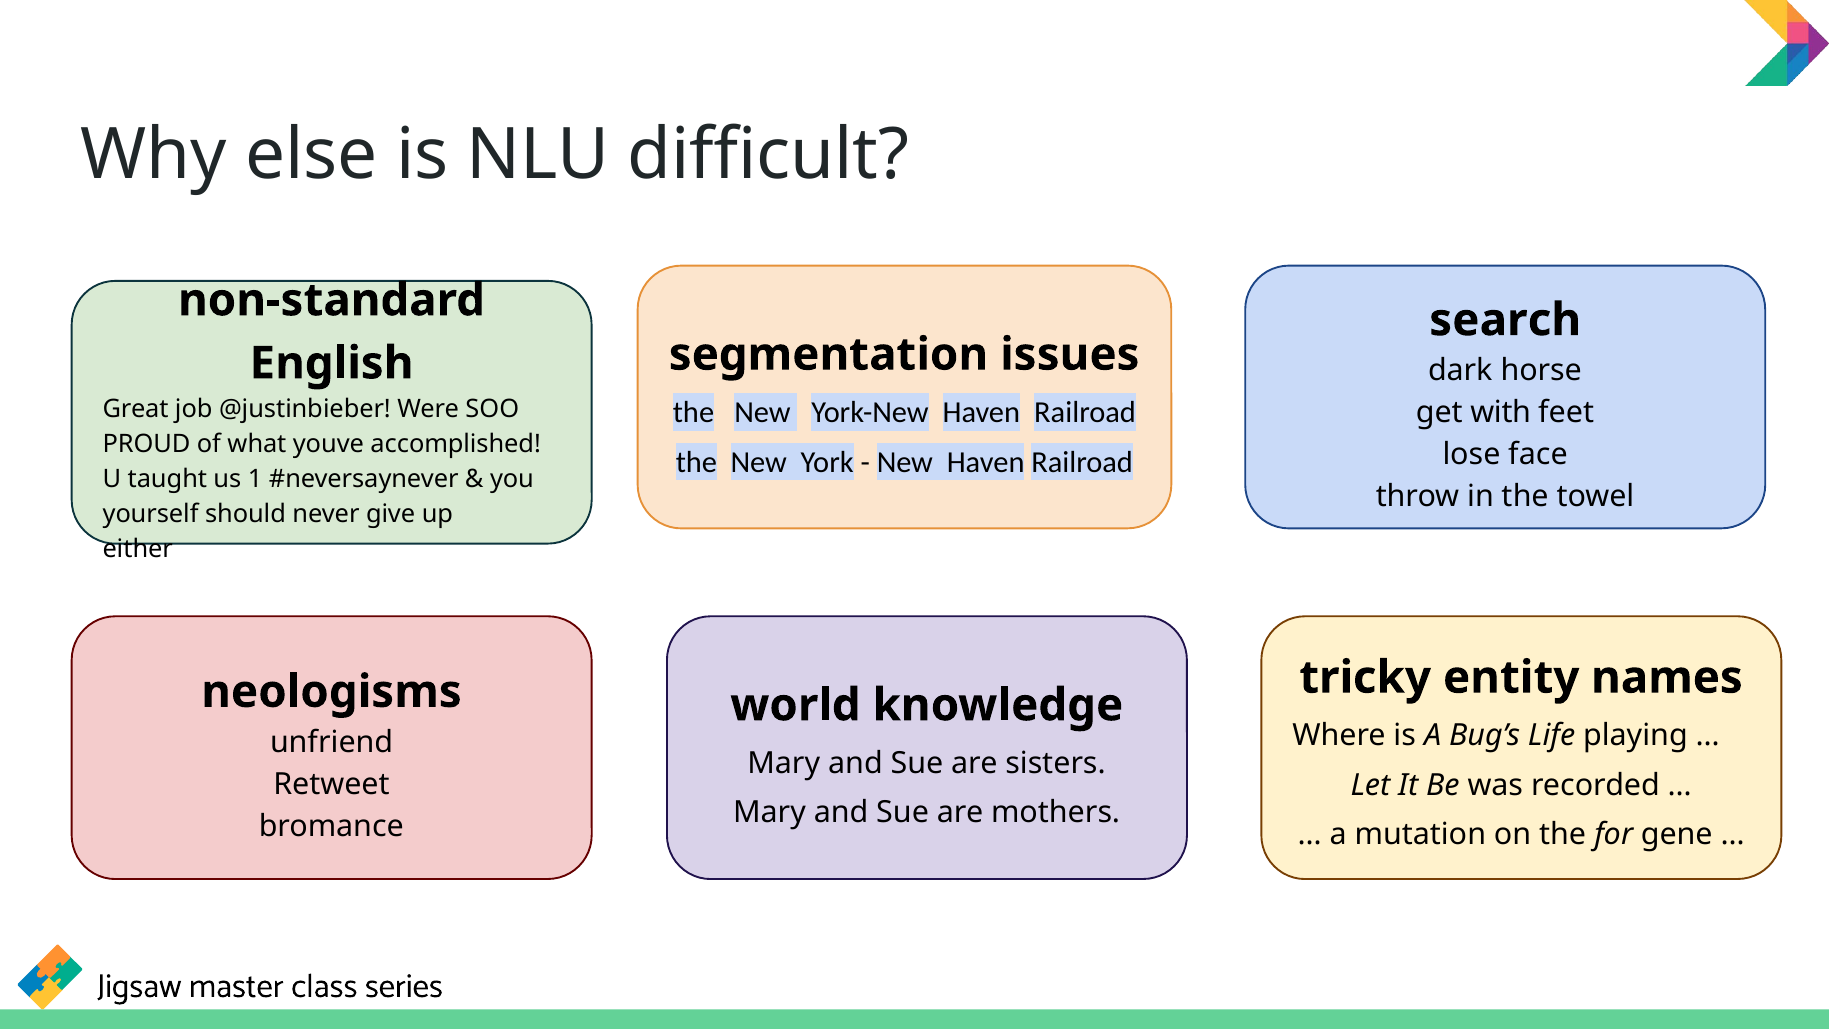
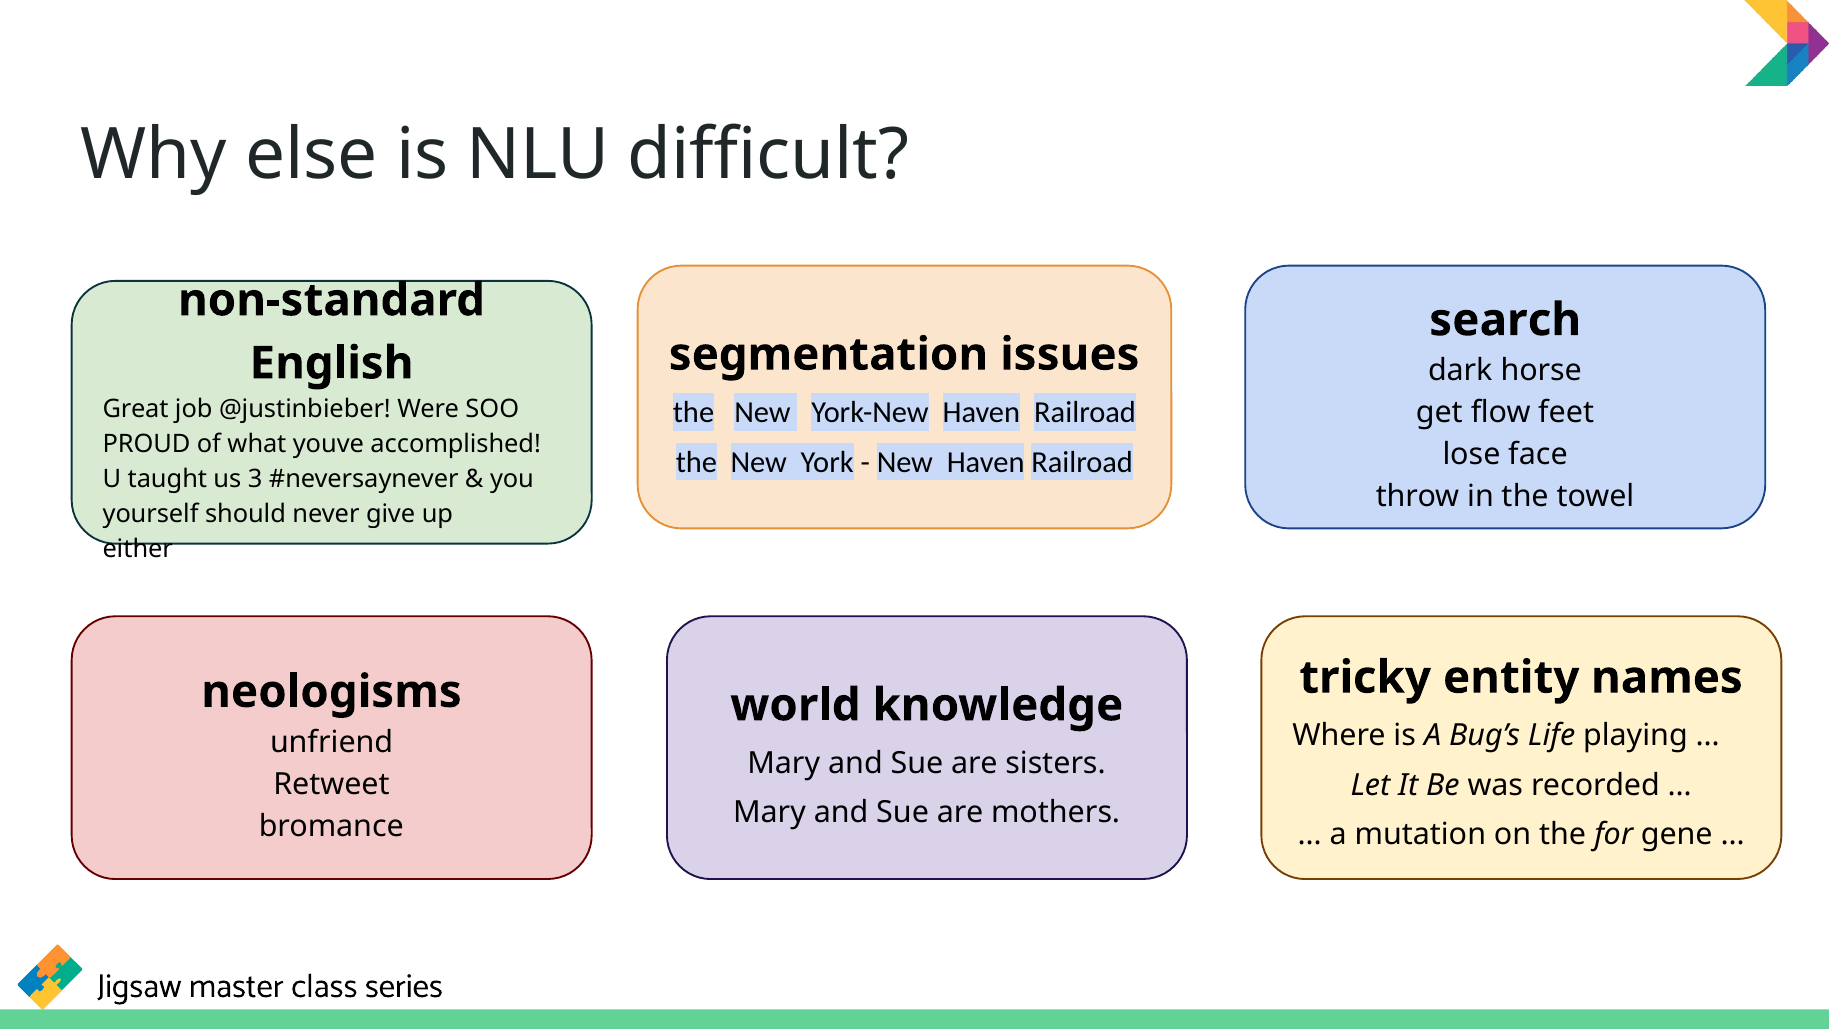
with: with -> flow (1501, 412)
1: 1 -> 3 (255, 479)
